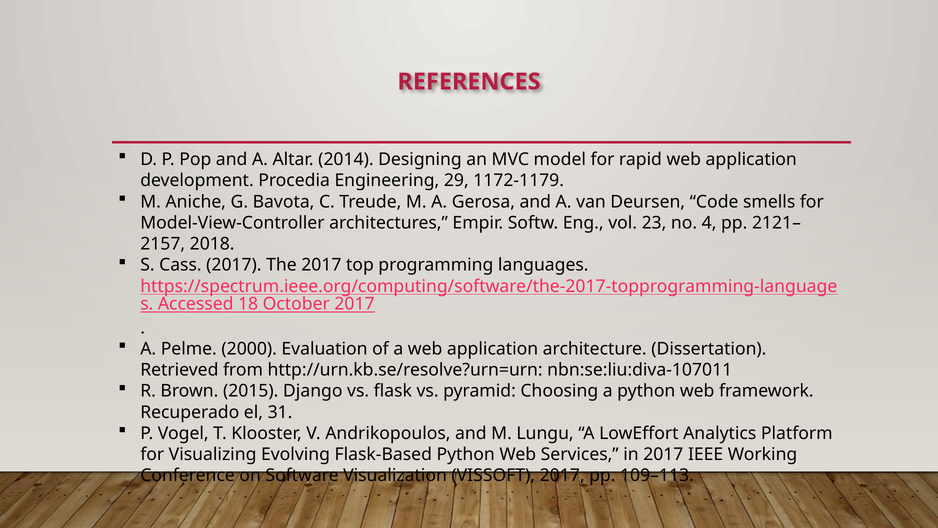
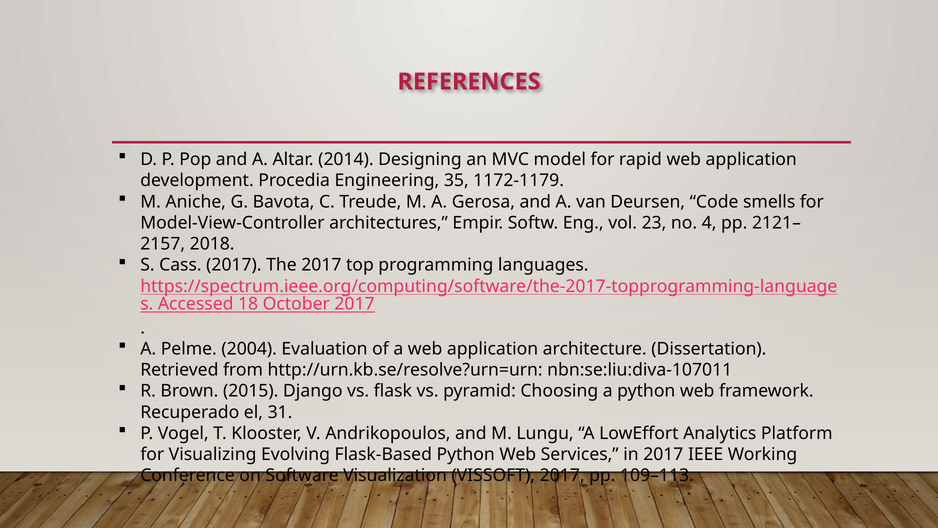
29: 29 -> 35 (456, 181)
2000: 2000 -> 2004 (249, 349)
